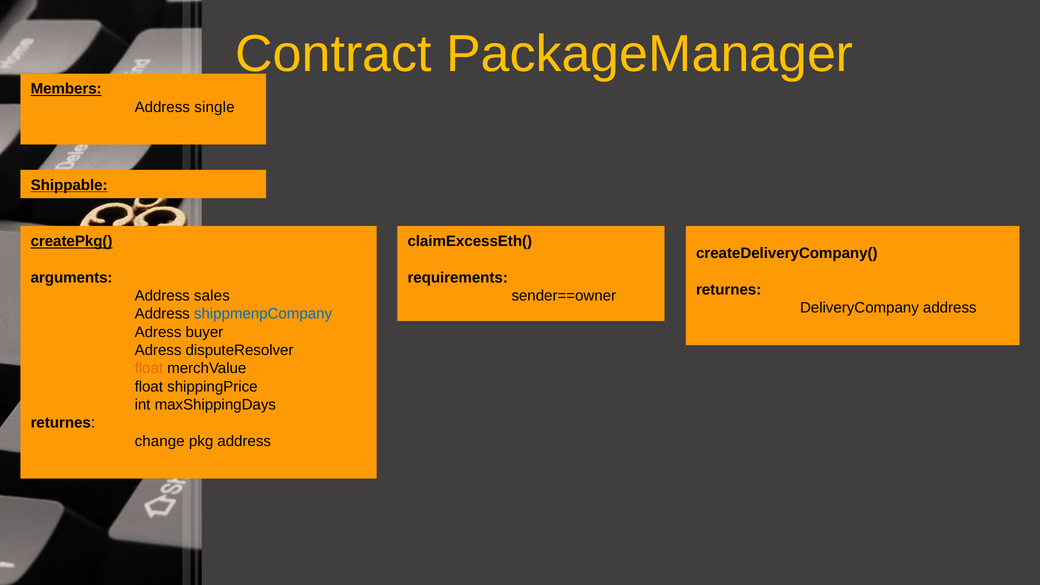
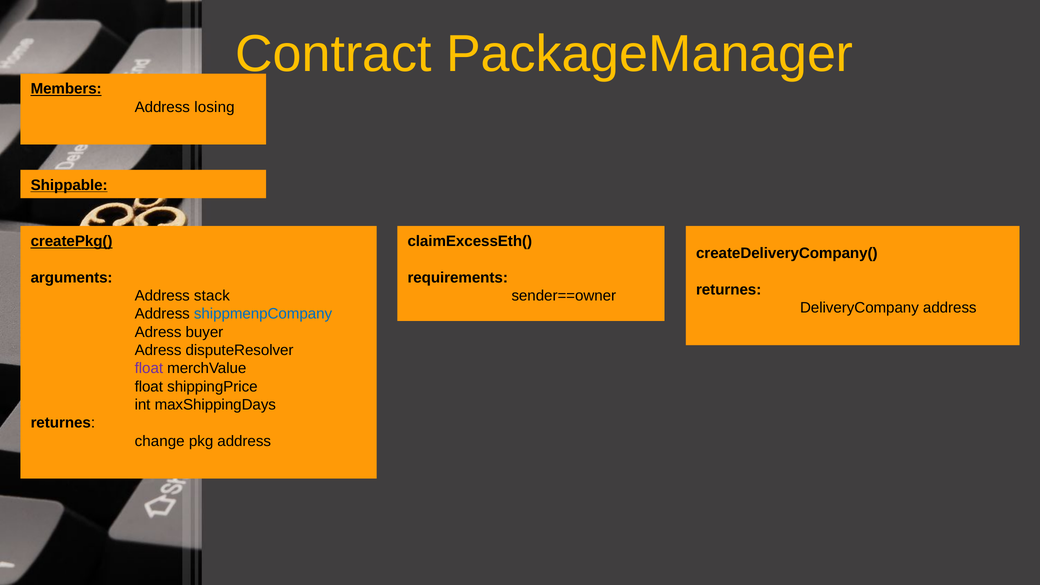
single: single -> losing (214, 107)
sales: sales -> stack (212, 296)
float colour: orange -> purple (149, 368)
